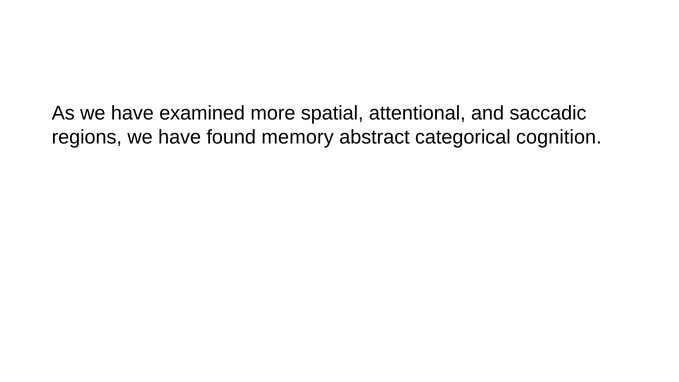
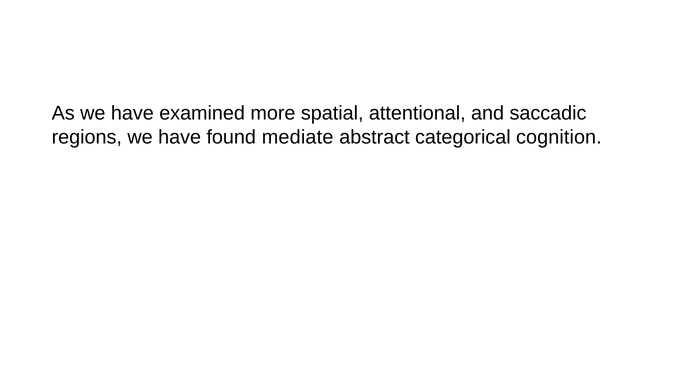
memory: memory -> mediate (298, 137)
